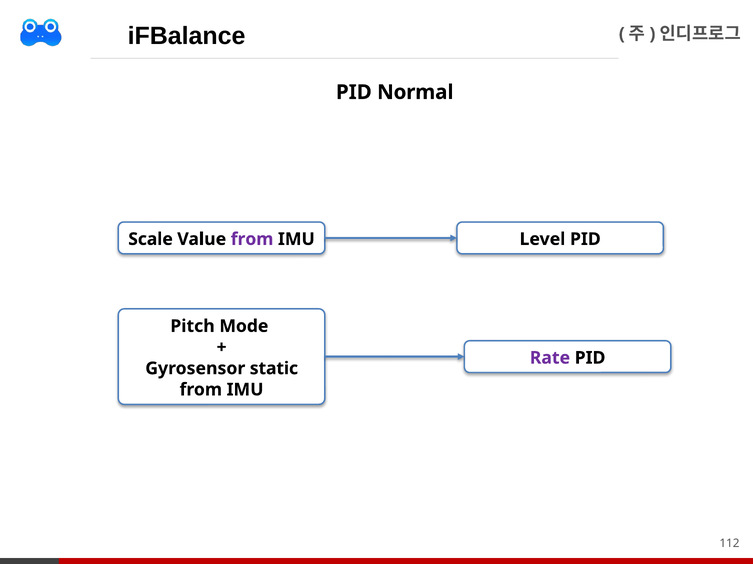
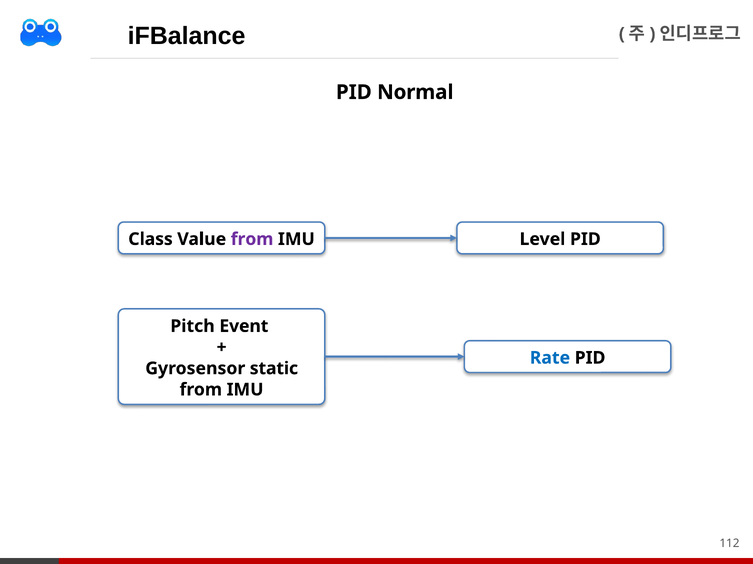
Scale: Scale -> Class (150, 239)
Mode: Mode -> Event (244, 327)
Rate colour: purple -> blue (550, 358)
